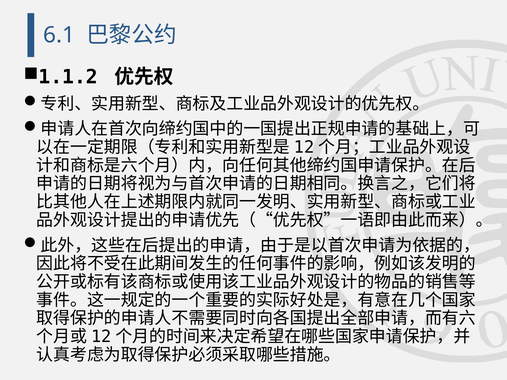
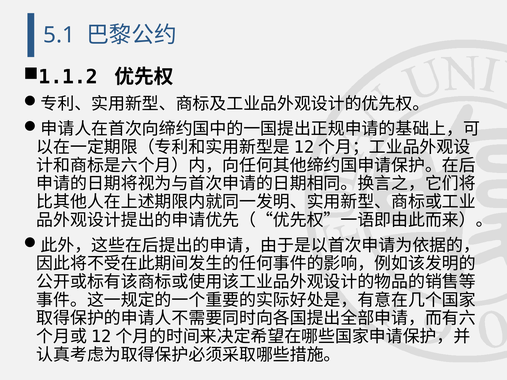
6.1: 6.1 -> 5.1 (59, 35)
